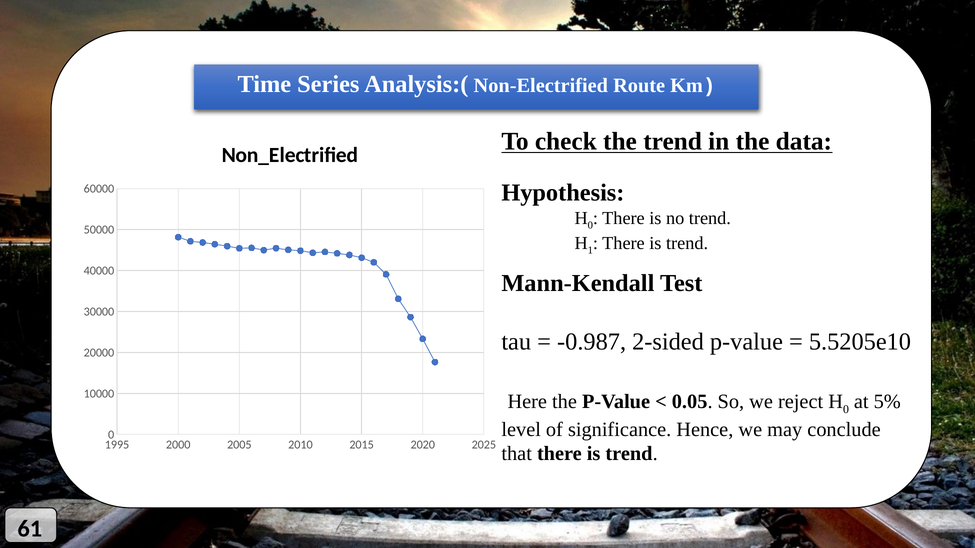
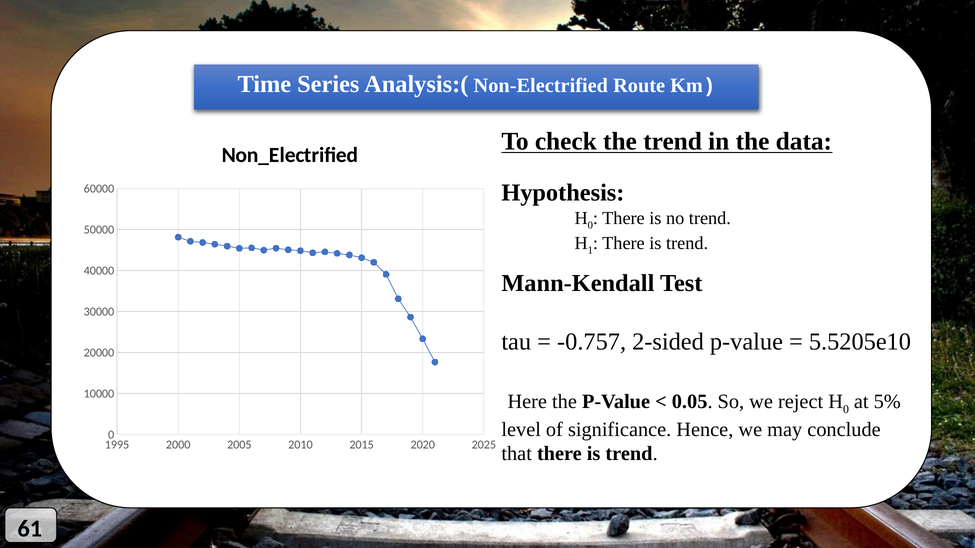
-0.987: -0.987 -> -0.757 (592, 342)
